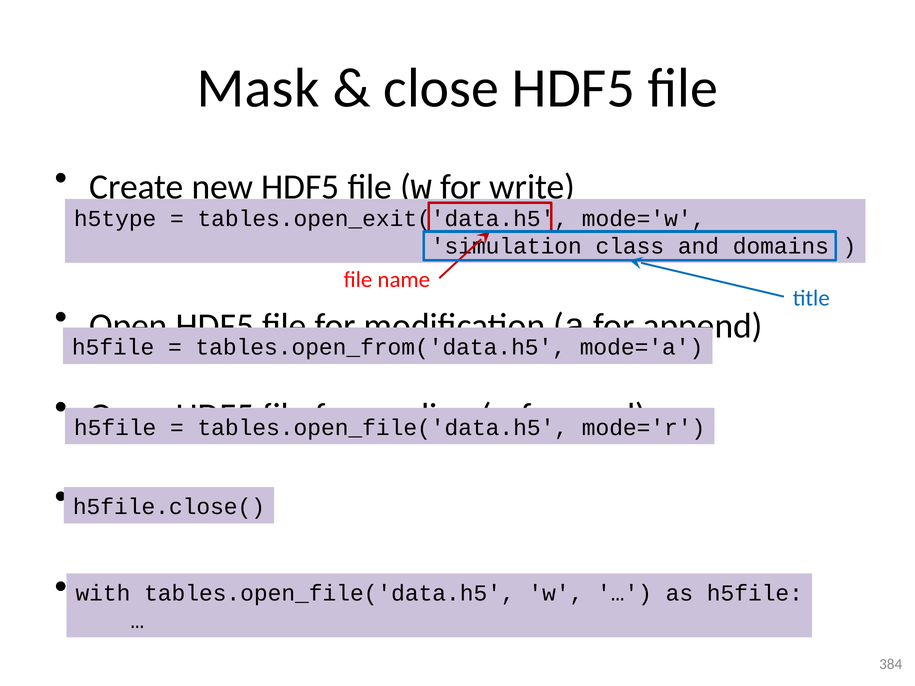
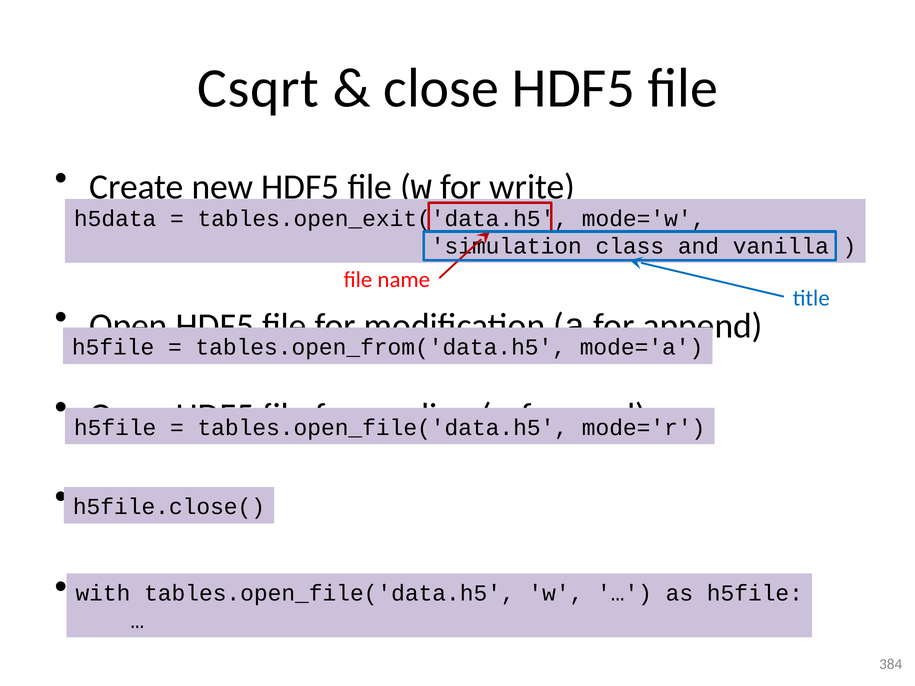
Mask: Mask -> Csqrt (258, 89)
h5type: h5type -> h5data (115, 219)
domains: domains -> vanilla (795, 246)
